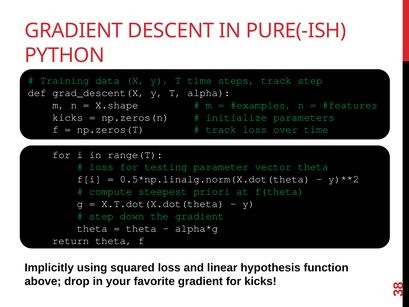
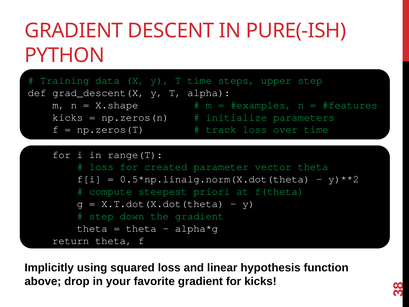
steps track: track -> upper (276, 80)
testing: testing -> created (166, 167)
